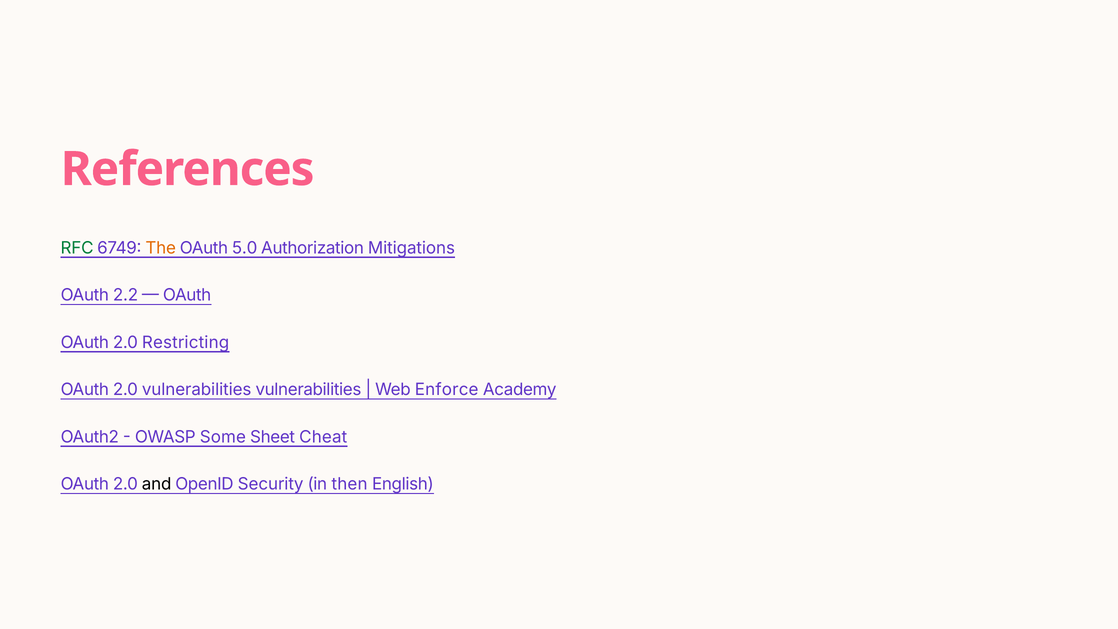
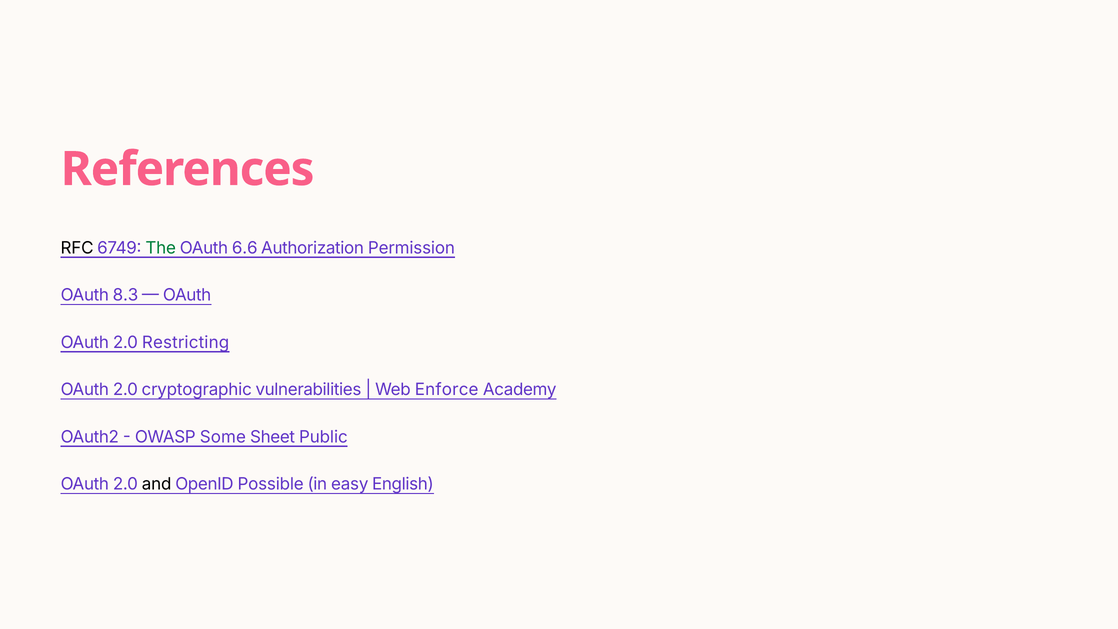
RFC colour: green -> black (77, 248)
The colour: orange -> green (161, 248)
5.0: 5.0 -> 6.6 (245, 248)
Mitigations: Mitigations -> Permission (411, 248)
2.2: 2.2 -> 8.3 (125, 295)
2.0 vulnerabilities: vulnerabilities -> cryptographic (197, 390)
Cheat: Cheat -> Public (323, 437)
Security: Security -> Possible (271, 484)
then: then -> easy (350, 484)
